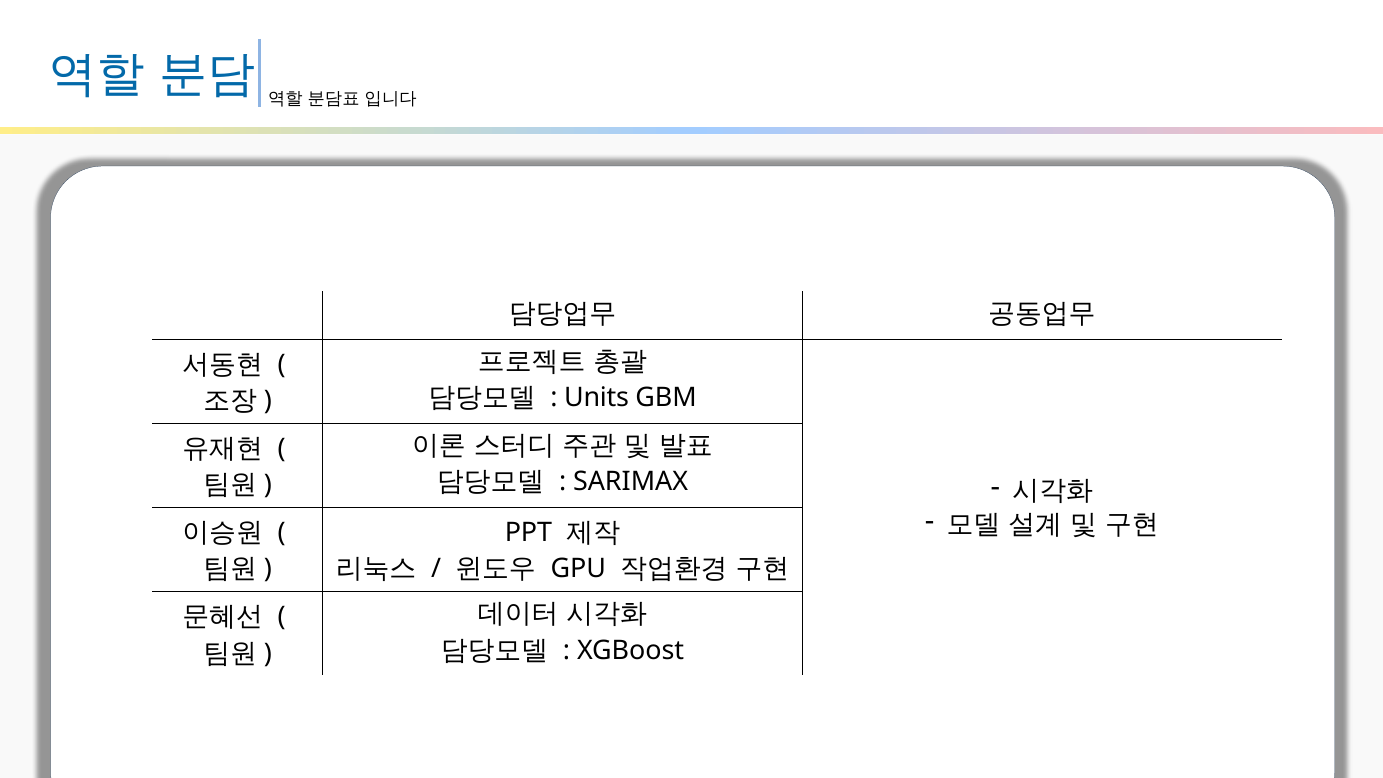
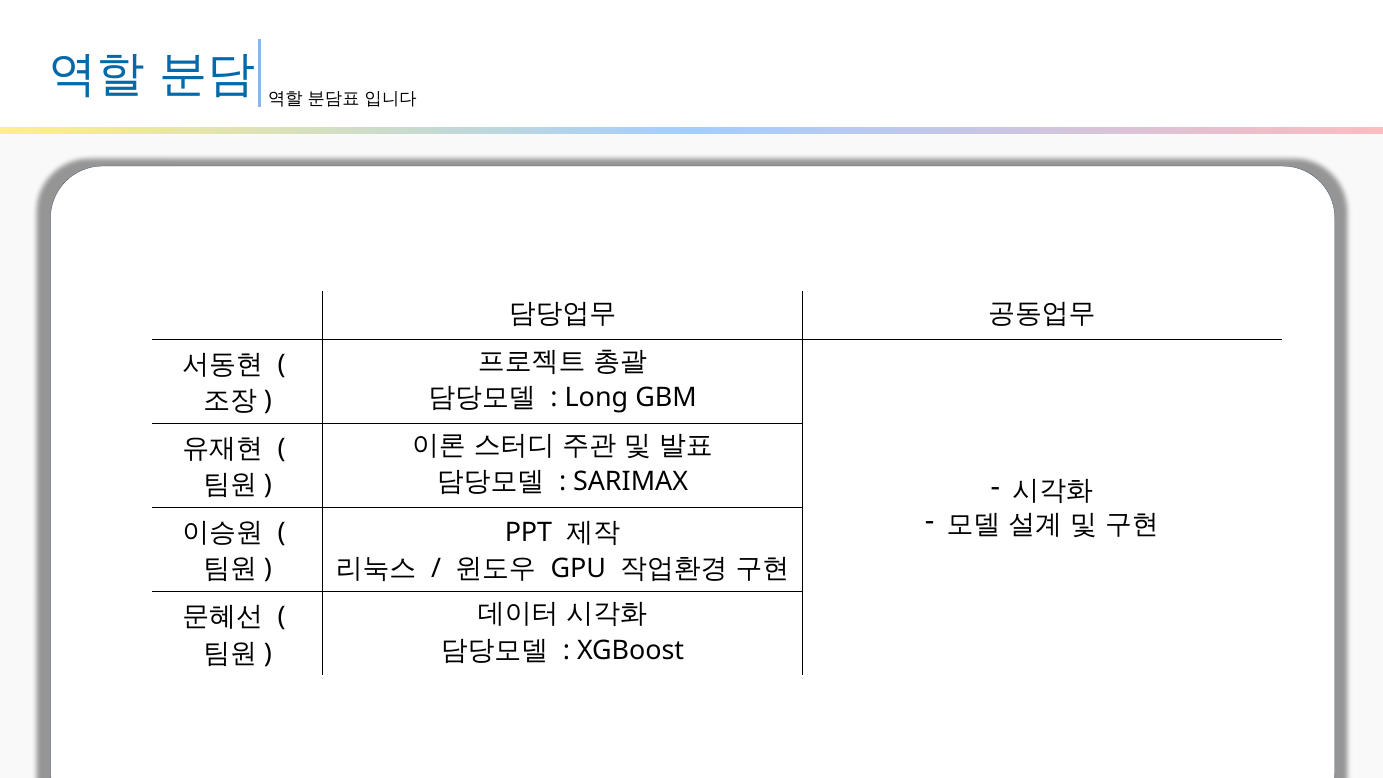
Units: Units -> Long (596, 398)
